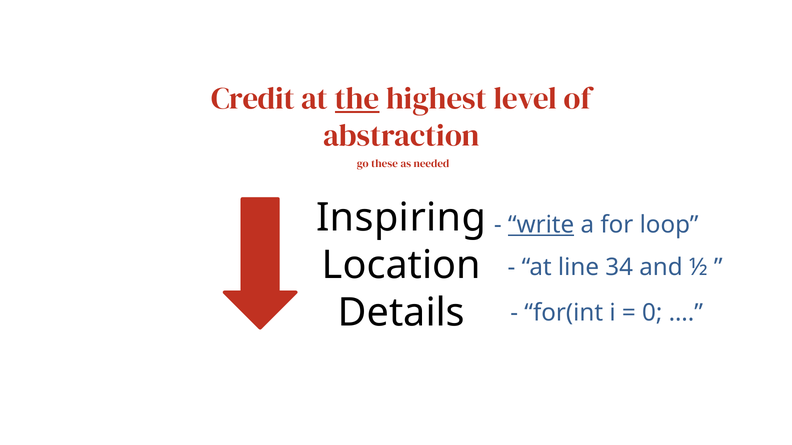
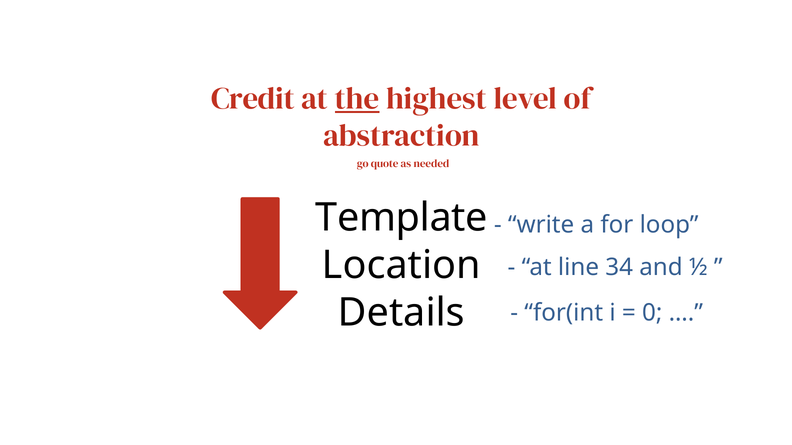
these: these -> quote (385, 164)
Inspiring: Inspiring -> Template (402, 218)
write underline: present -> none (541, 225)
